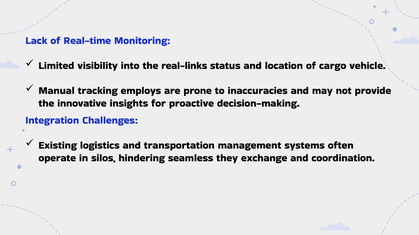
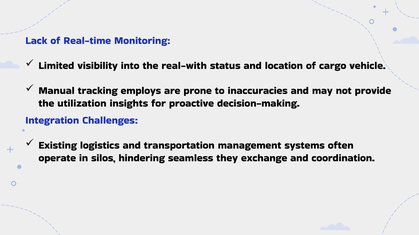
real-links: real-links -> real-with (184, 66)
innovative: innovative -> utilization (82, 104)
